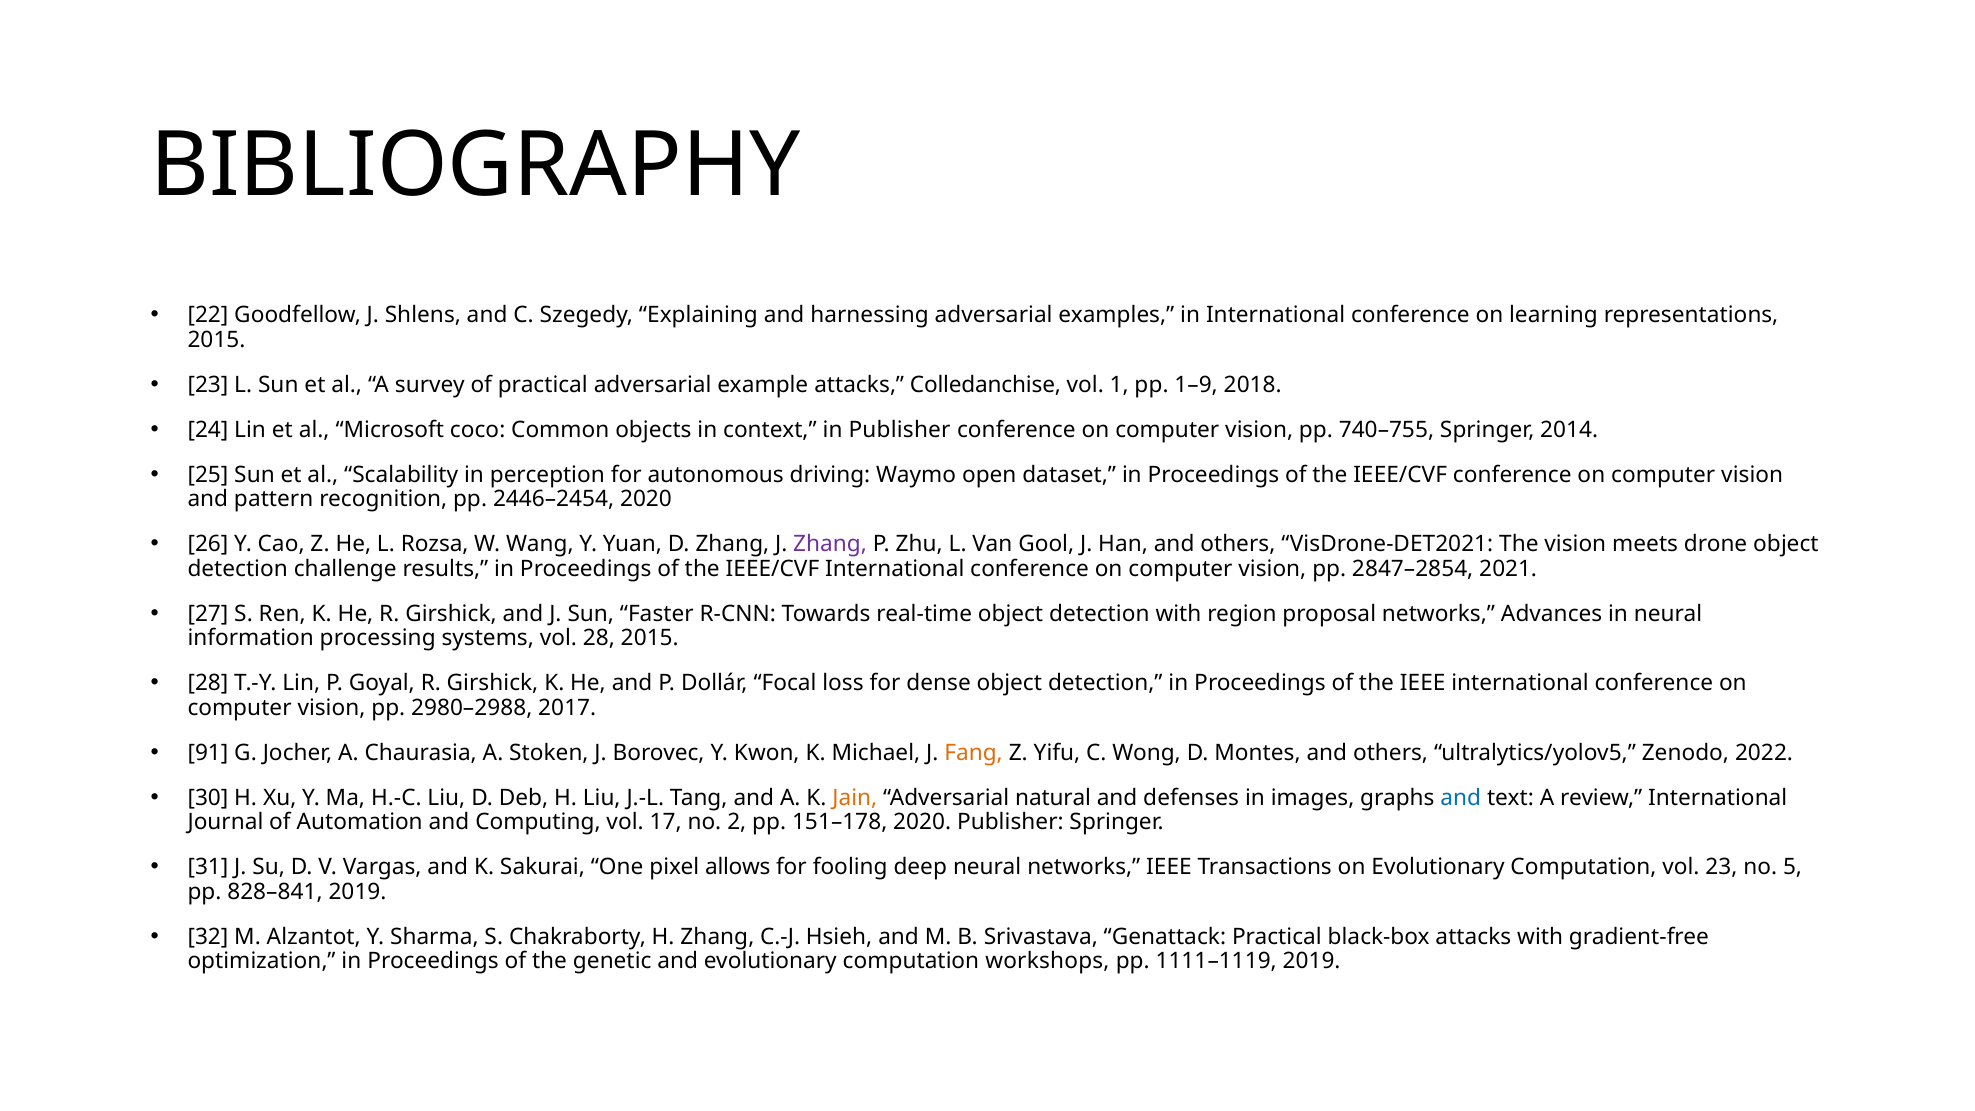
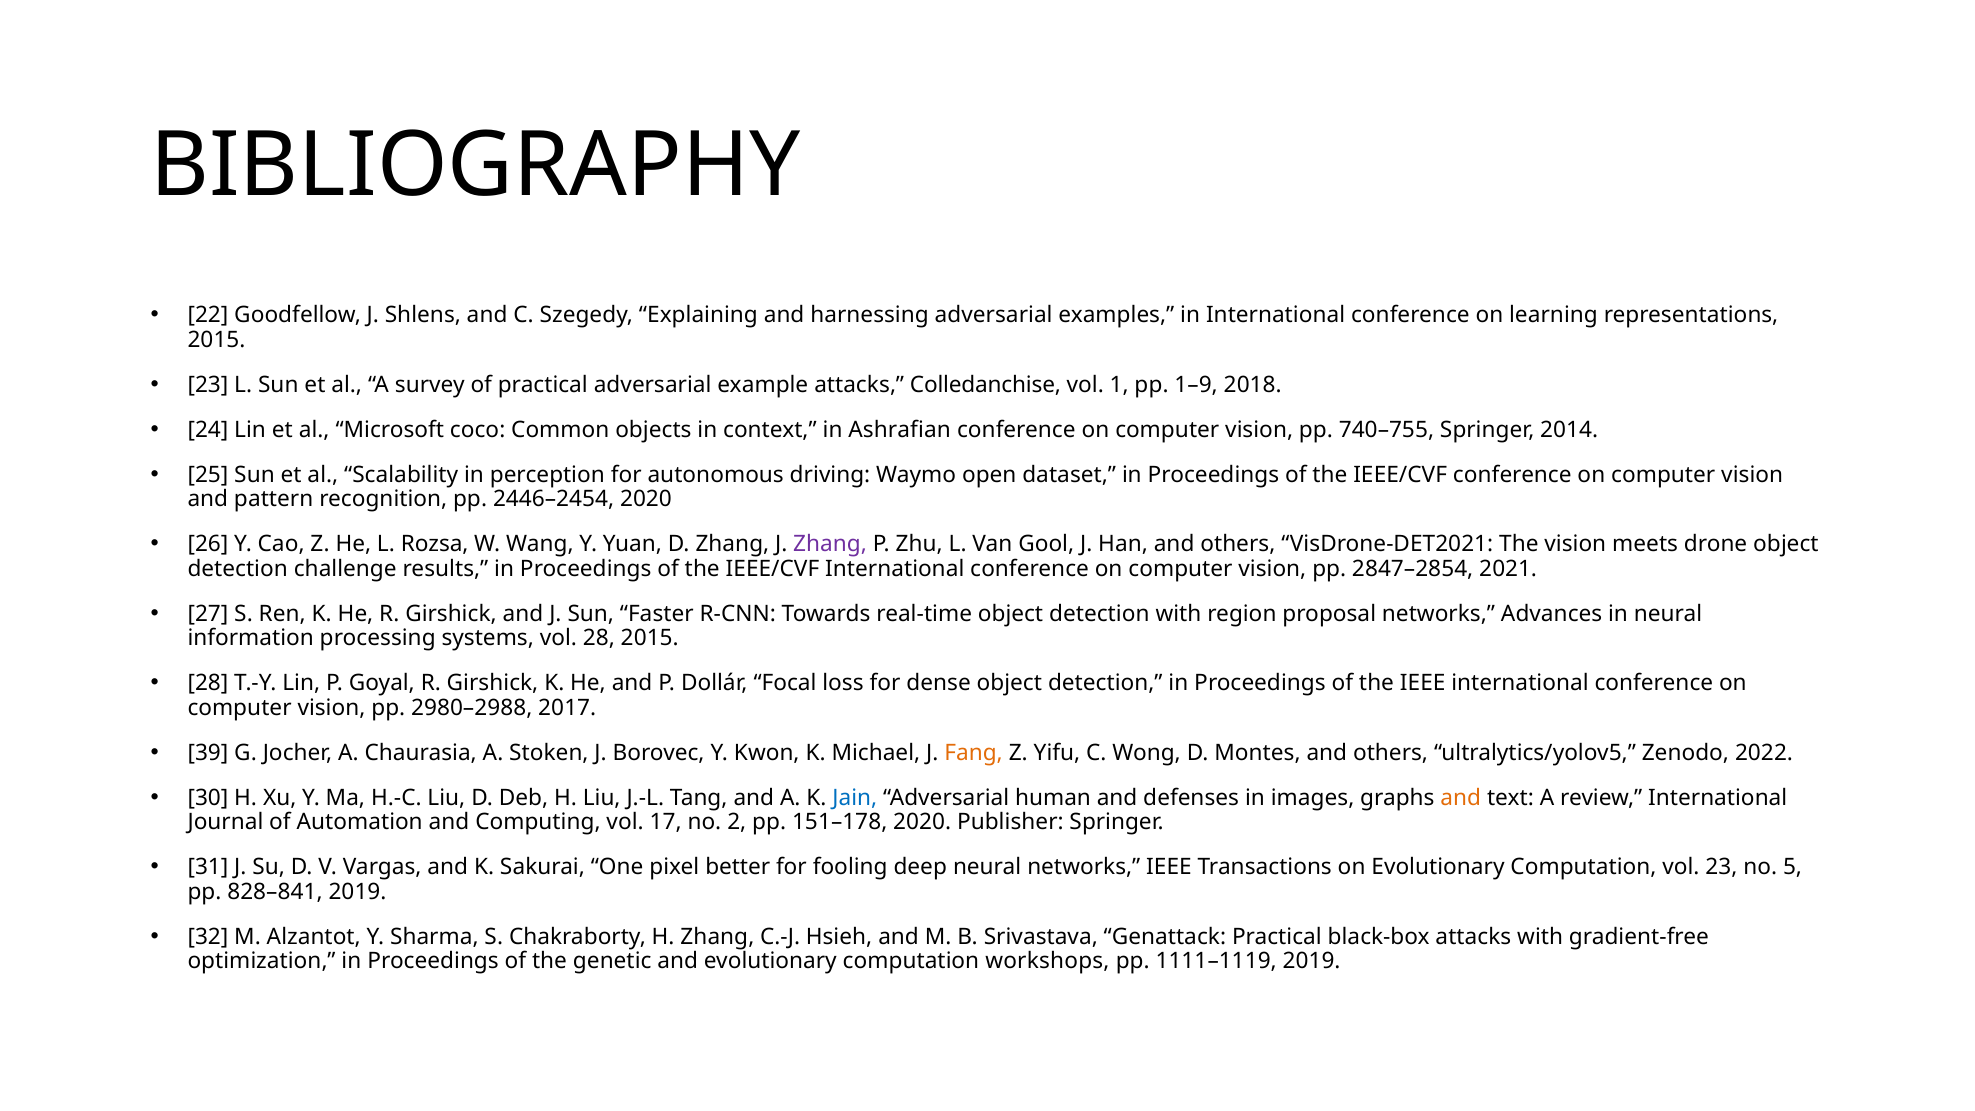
in Publisher: Publisher -> Ashrafian (900, 430)
91: 91 -> 39 (208, 753)
Jain colour: orange -> blue (855, 798)
natural: natural -> human (1053, 798)
and colour: blue -> orange (1461, 798)
allows: allows -> better (738, 867)
